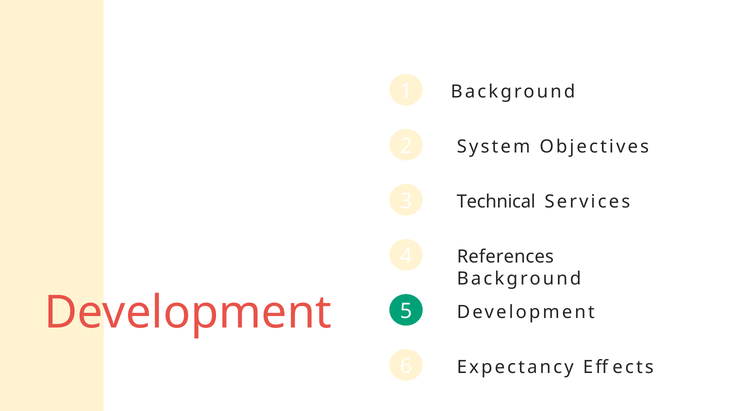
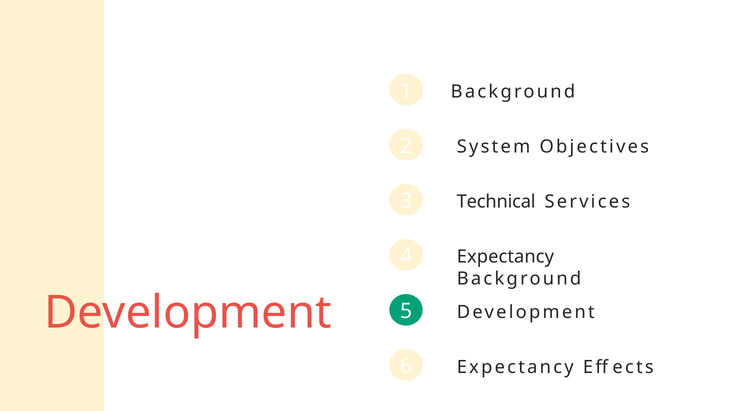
4 References: References -> Expectancy (505, 257)
